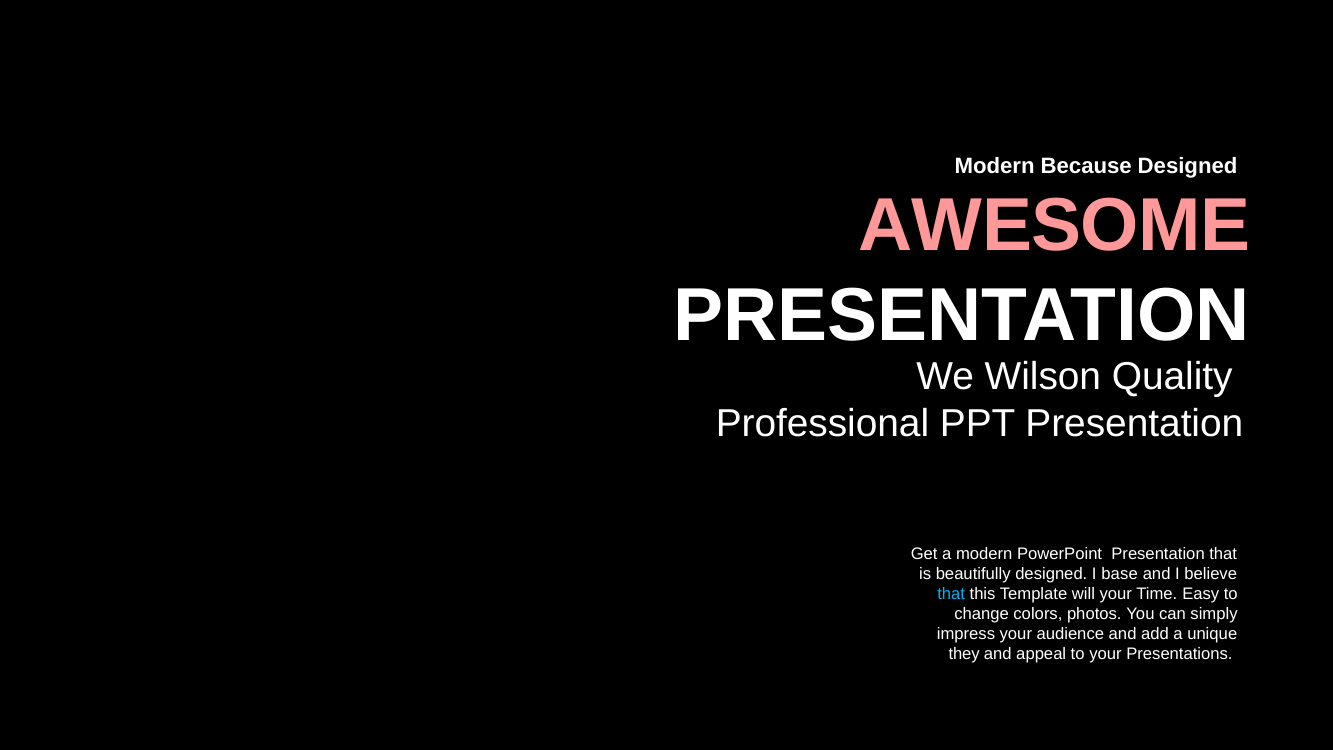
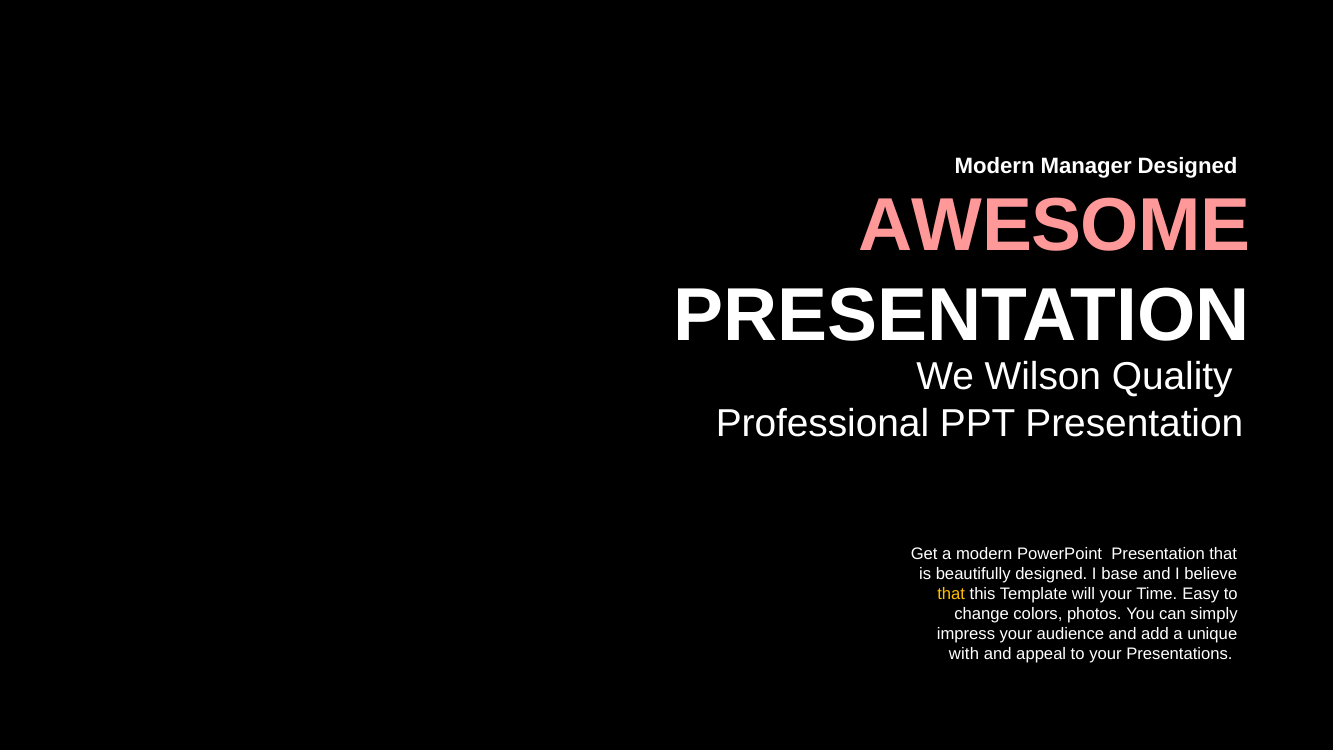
Because: Because -> Manager (1086, 166)
that colour: light blue -> yellow (951, 594)
they: they -> with (964, 654)
